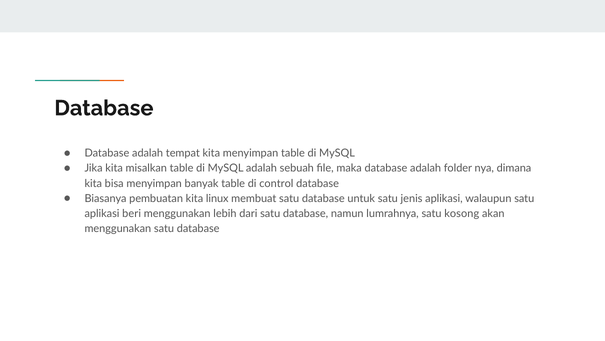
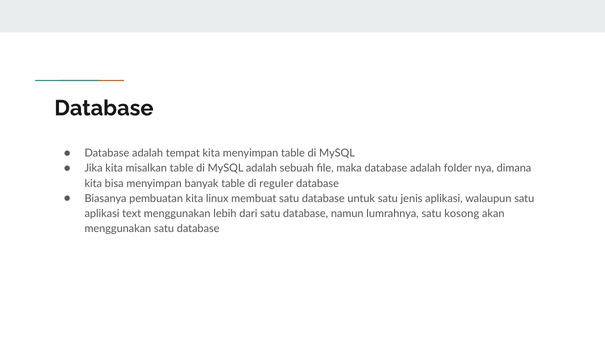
control: control -> reguler (276, 183)
beri: beri -> text (132, 213)
